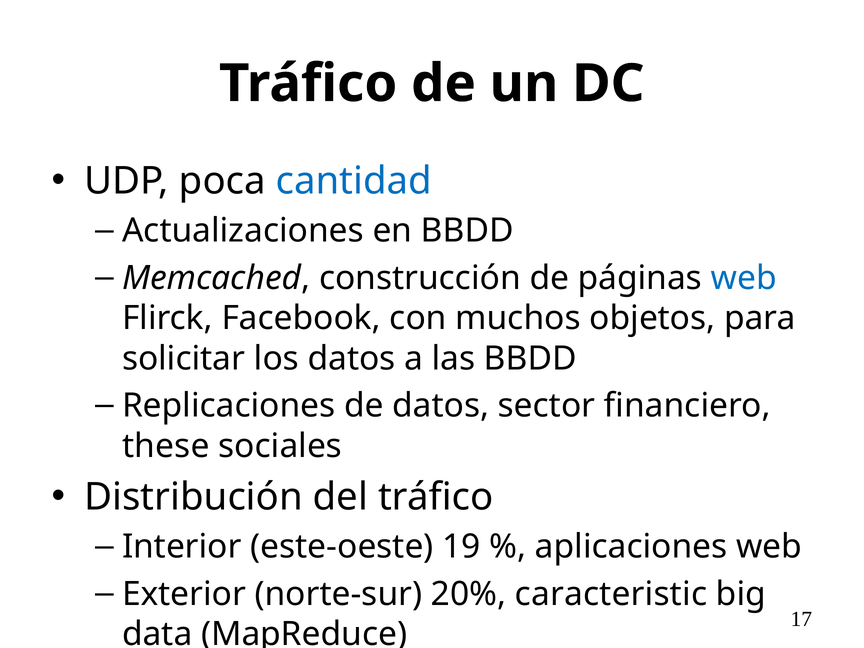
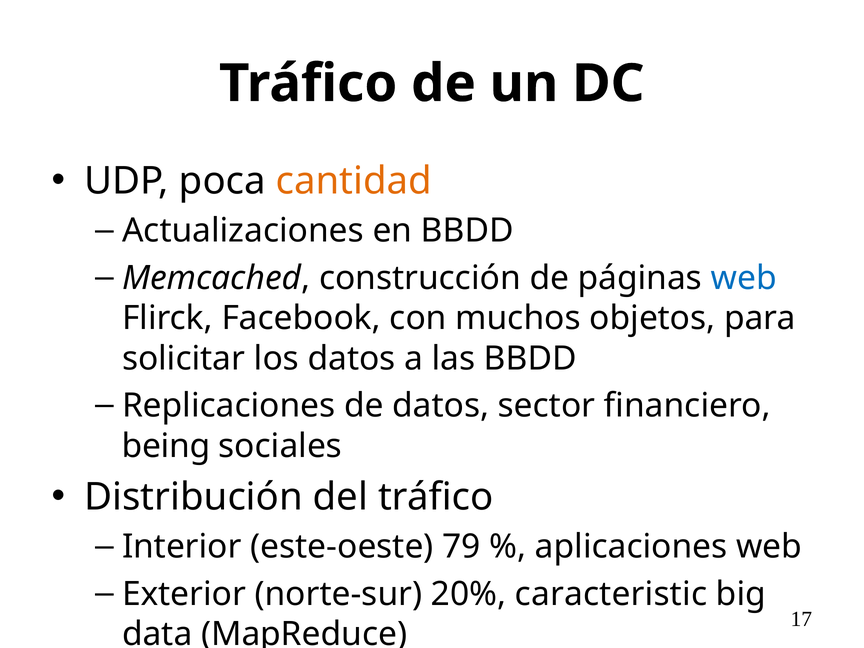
cantidad colour: blue -> orange (354, 181)
these: these -> being (166, 446)
19: 19 -> 79 (461, 547)
